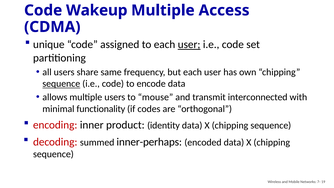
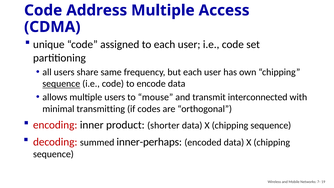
Wakeup: Wakeup -> Address (97, 10)
user underline: present -> none (189, 45)
functionality: functionality -> transmitting (101, 109)
identity: identity -> shorter (163, 125)
